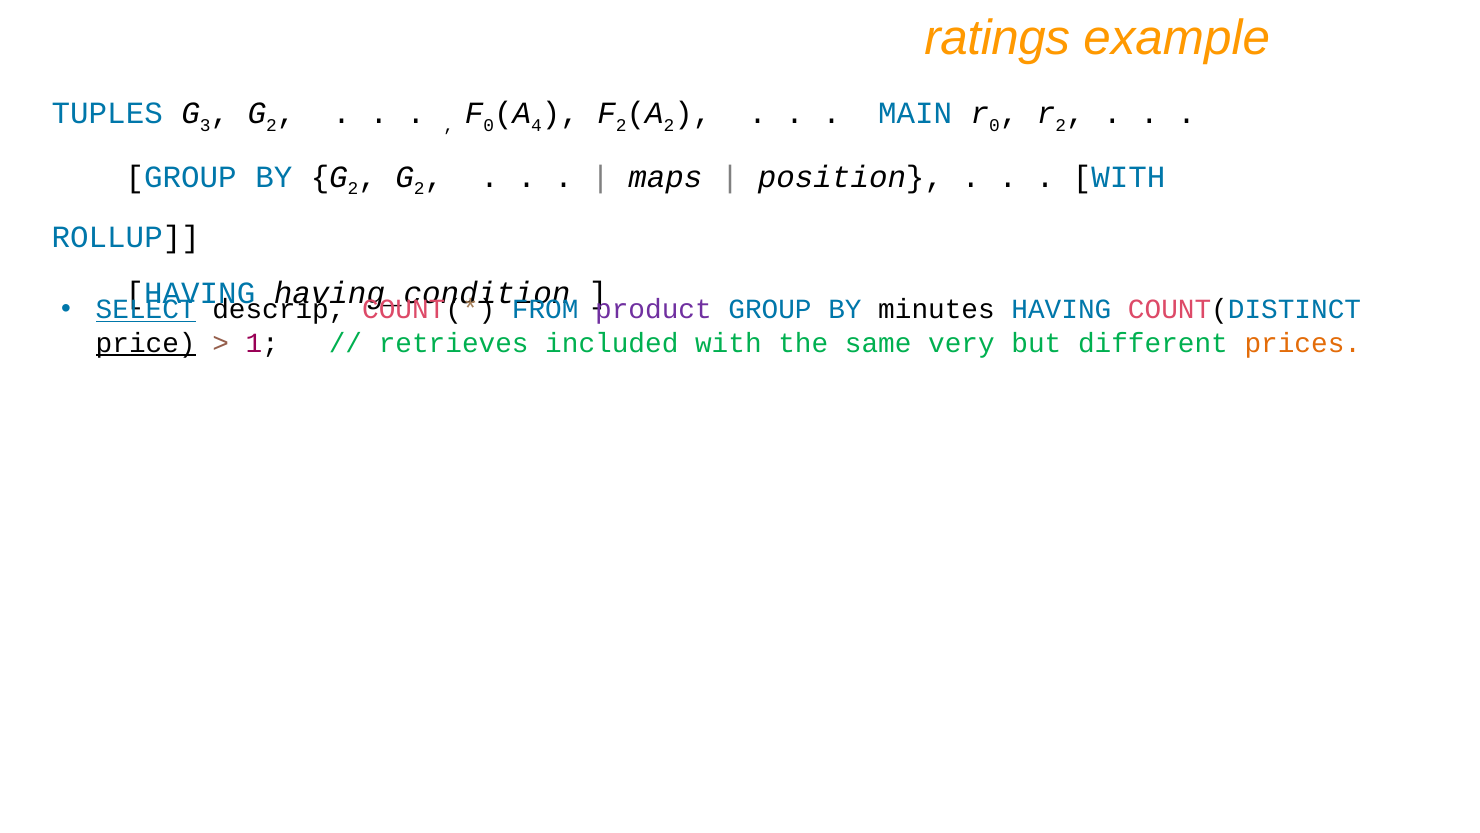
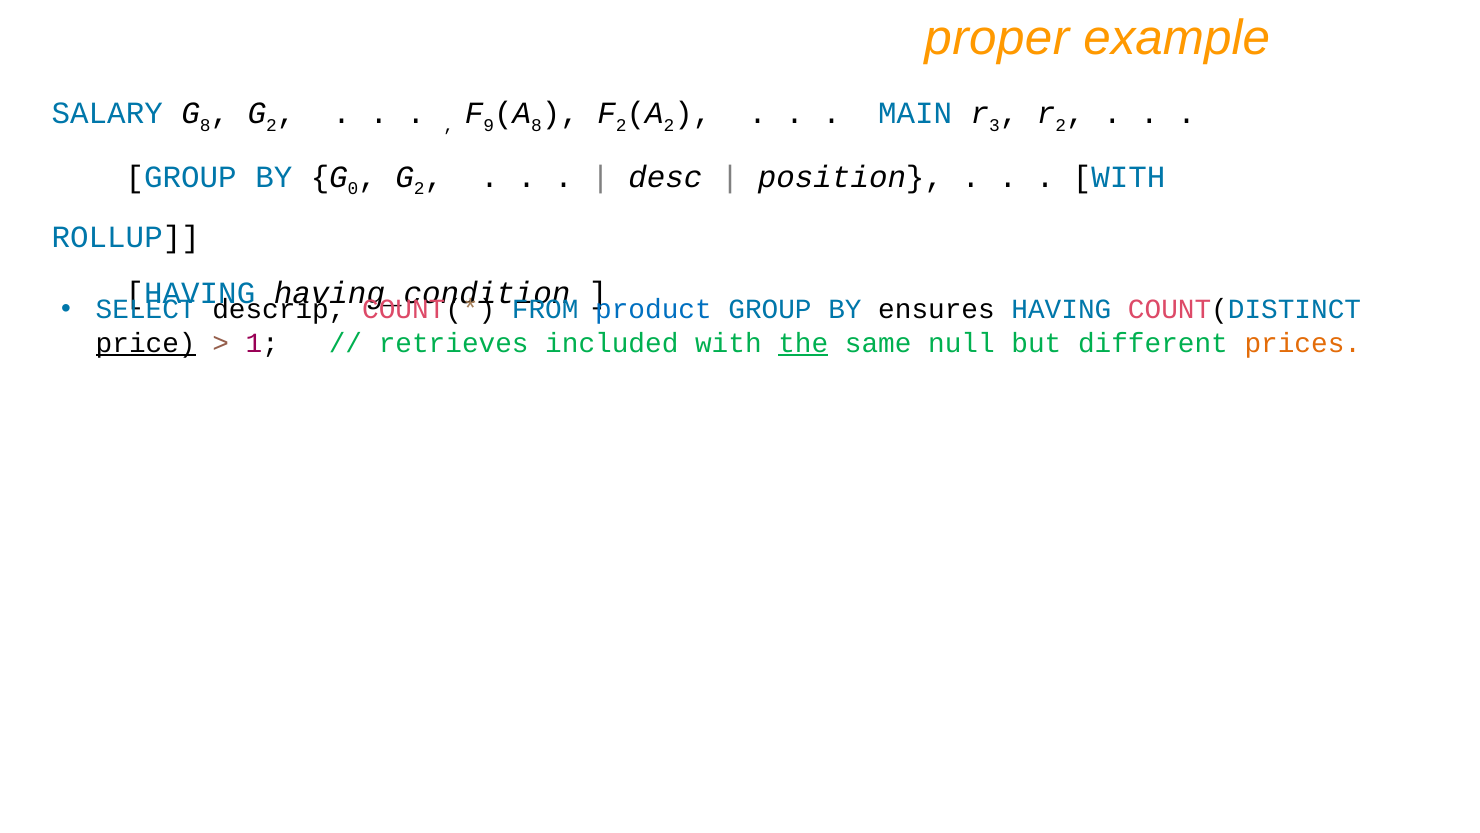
ratings: ratings -> proper (997, 39)
TUPLES: TUPLES -> SALARY (107, 114)
3: 3 -> 8 (205, 126)
0: 0 -> 9 (489, 126)
4: 4 -> 8 (537, 126)
0: 0 -> 3 (995, 126)
2: 2 -> 0 (353, 189)
maps: maps -> desc (665, 177)
SELECT underline: present -> none (146, 309)
product colour: purple -> blue (653, 309)
minutes: minutes -> ensures (937, 309)
the underline: none -> present (803, 343)
very: very -> null (961, 343)
